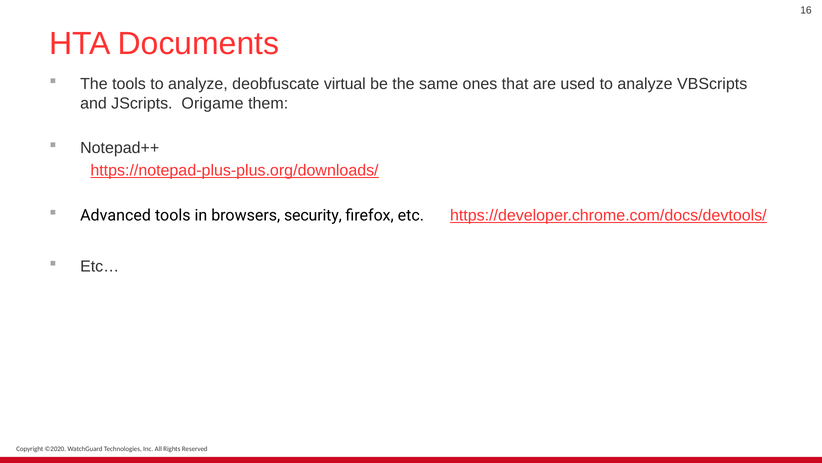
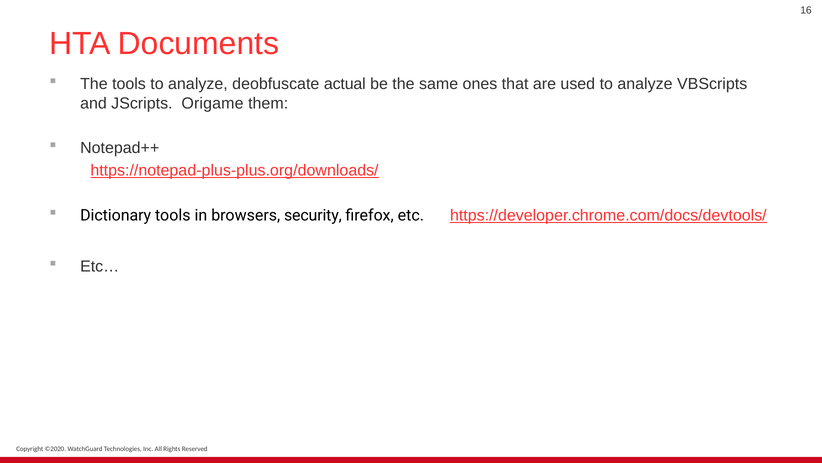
virtual: virtual -> actual (345, 84)
Advanced: Advanced -> Dictionary (116, 215)
